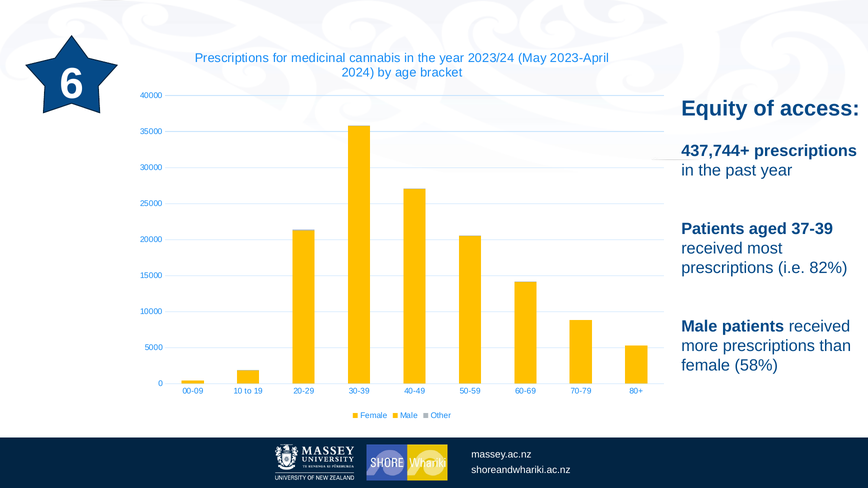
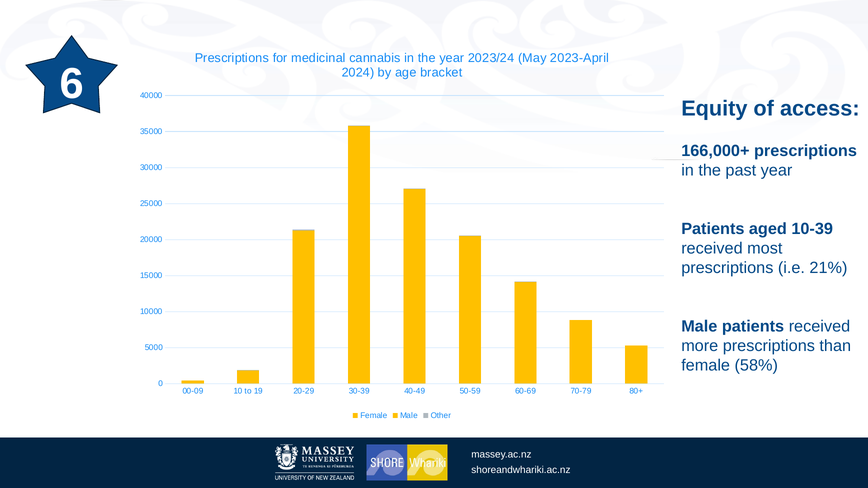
437,744+: 437,744+ -> 166,000+ (715, 151)
37-39: 37-39 -> 10-39 (812, 229)
82%: 82% -> 21% (828, 268)
